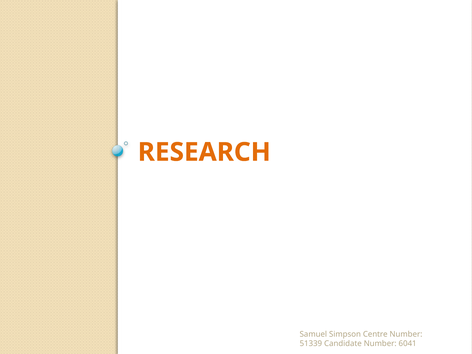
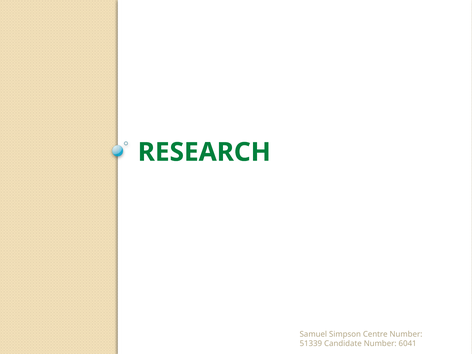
RESEARCH colour: orange -> green (204, 152)
